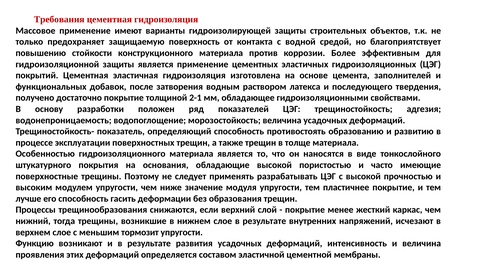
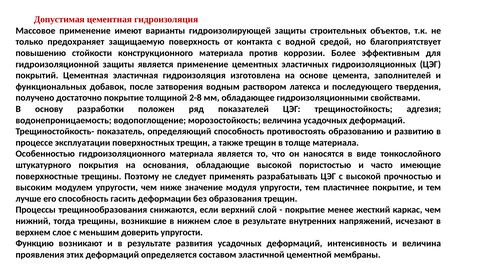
Требования: Требования -> Допустимая (59, 19)
2-1: 2-1 -> 2-8 (195, 98)
тормозит: тормозит -> доверить (140, 232)
